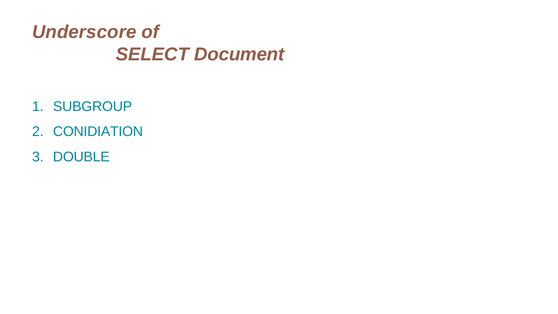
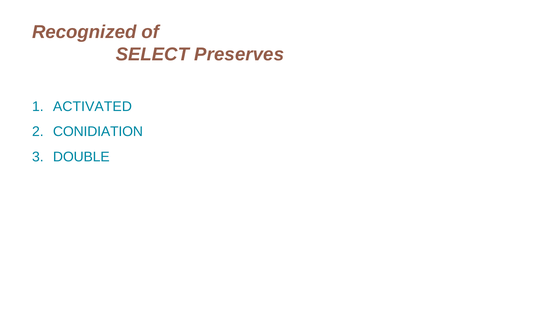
Underscore: Underscore -> Recognized (84, 32)
Document: Document -> Preserves (239, 54)
SUBGROUP: SUBGROUP -> ACTIVATED (92, 106)
